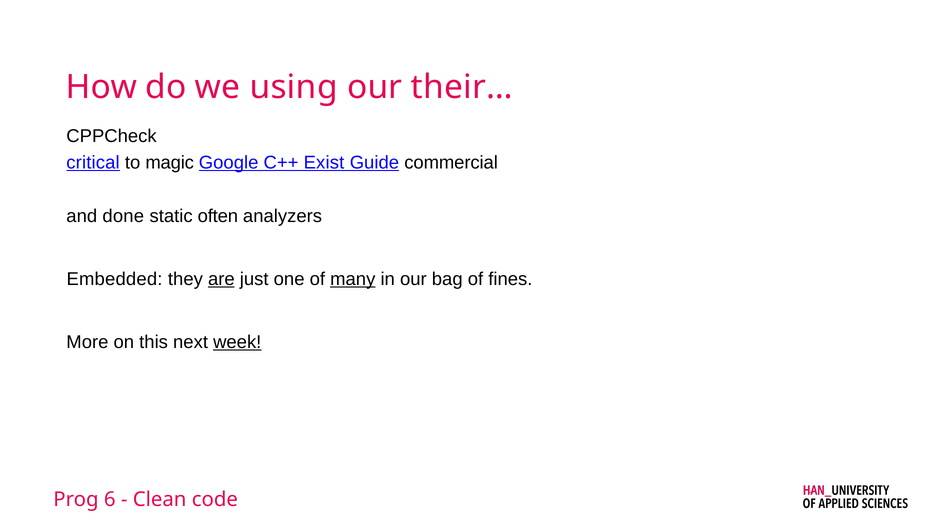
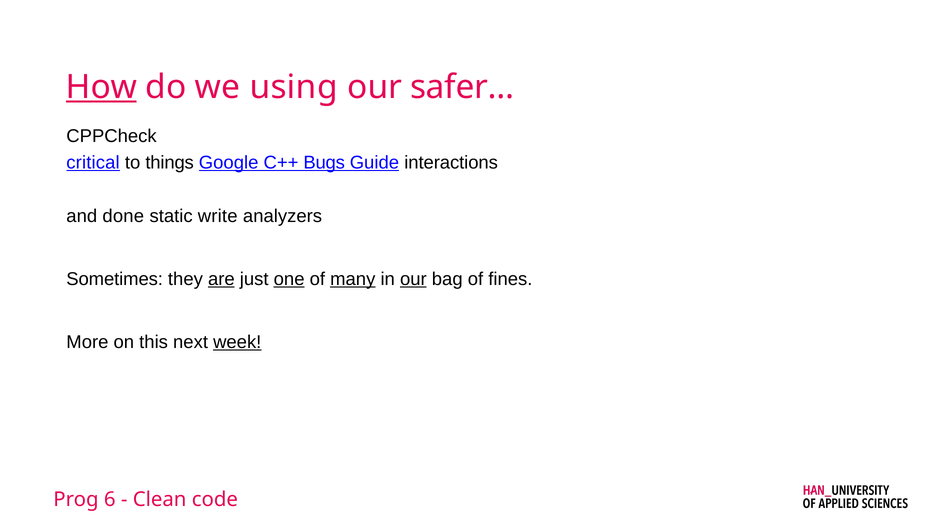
How underline: none -> present (101, 87)
their…: their… -> safer… (462, 87)
magic: magic -> things (170, 163)
Exist: Exist -> Bugs (324, 163)
commercial: commercial -> interactions (451, 163)
often: often -> write (218, 216)
Embedded: Embedded -> Sometimes (115, 279)
one underline: none -> present (289, 279)
our underline: none -> present (413, 279)
